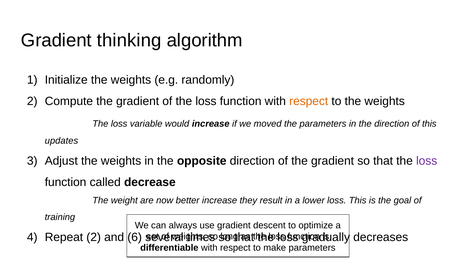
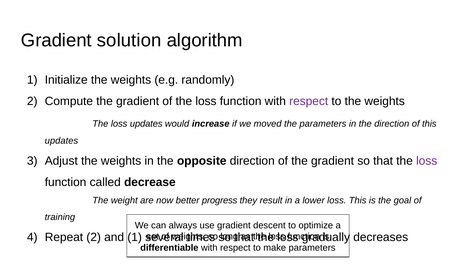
thinking: thinking -> solution (129, 40)
respect colour: orange -> purple (309, 101)
loss variable: variable -> updates (146, 124)
better increase: increase -> progress (220, 200)
and 6: 6 -> 1 (135, 237)
